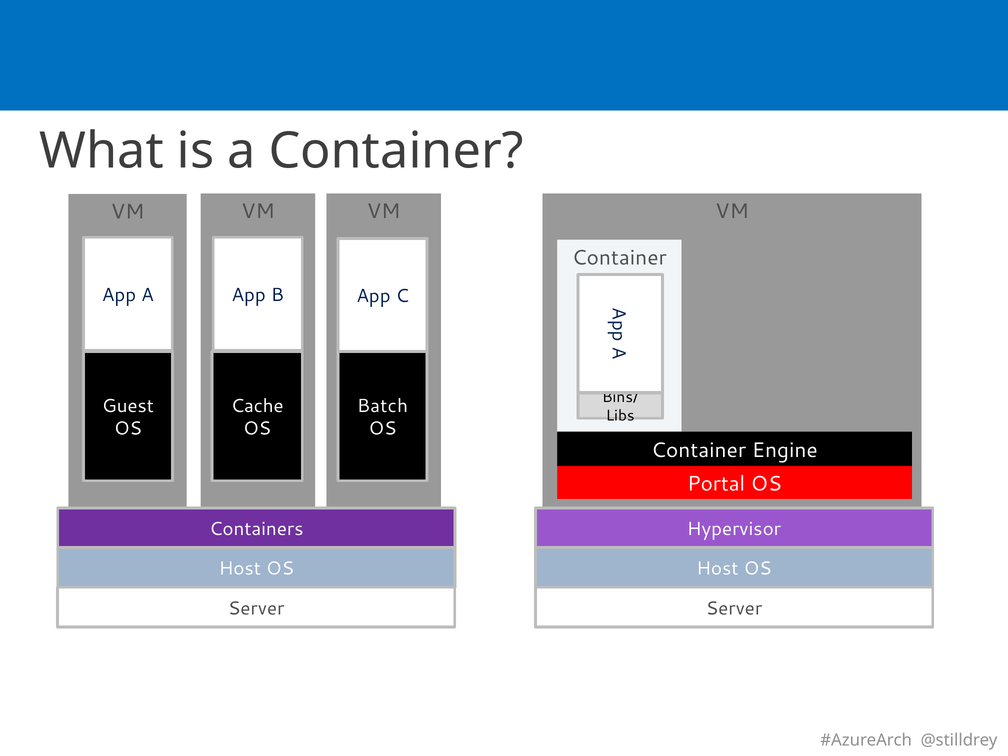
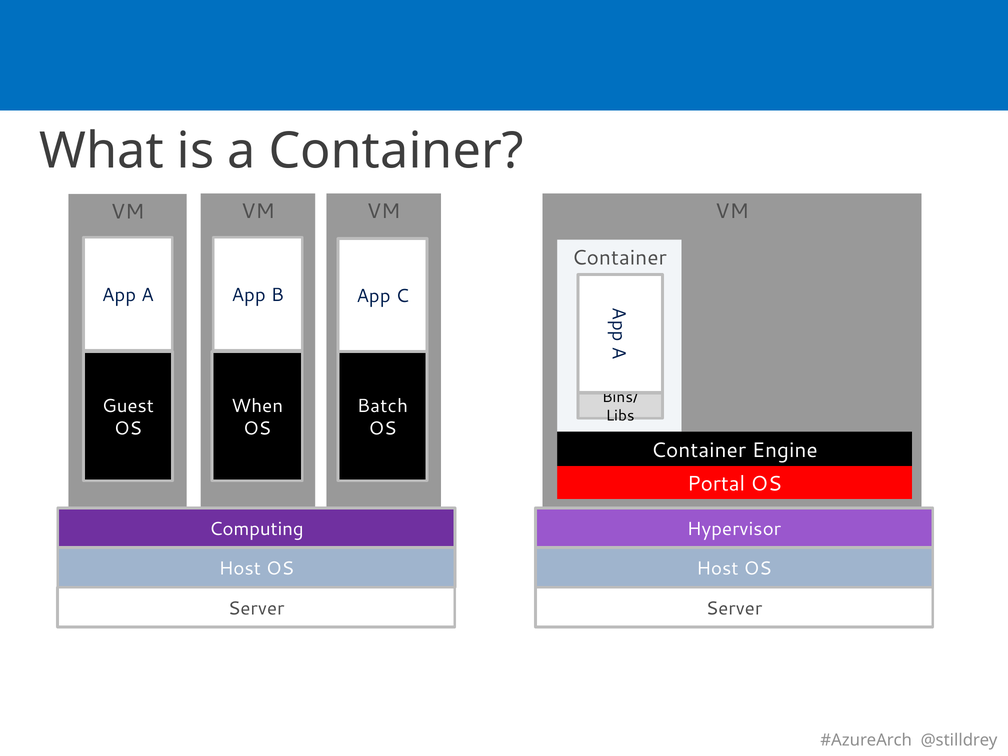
Cache: Cache -> When (257, 406)
Containers: Containers -> Computing (256, 529)
